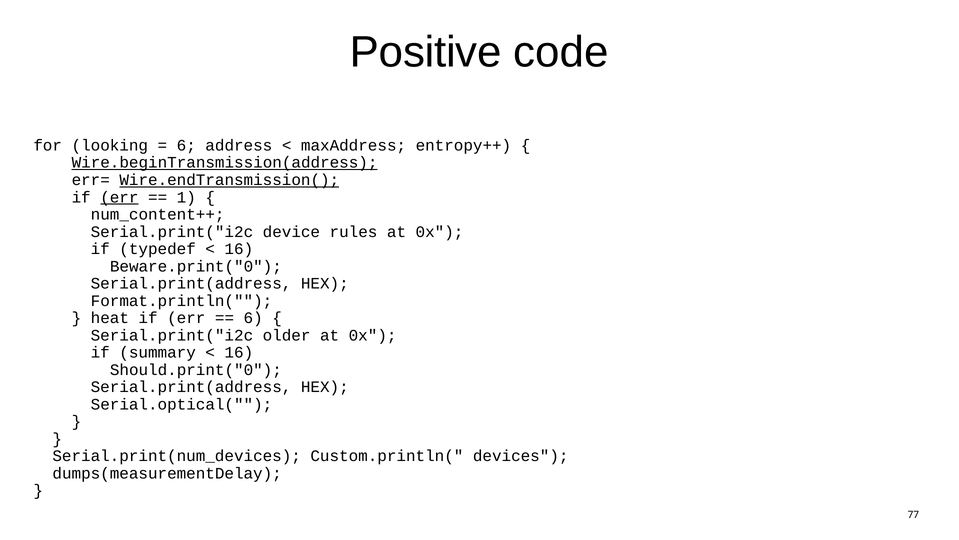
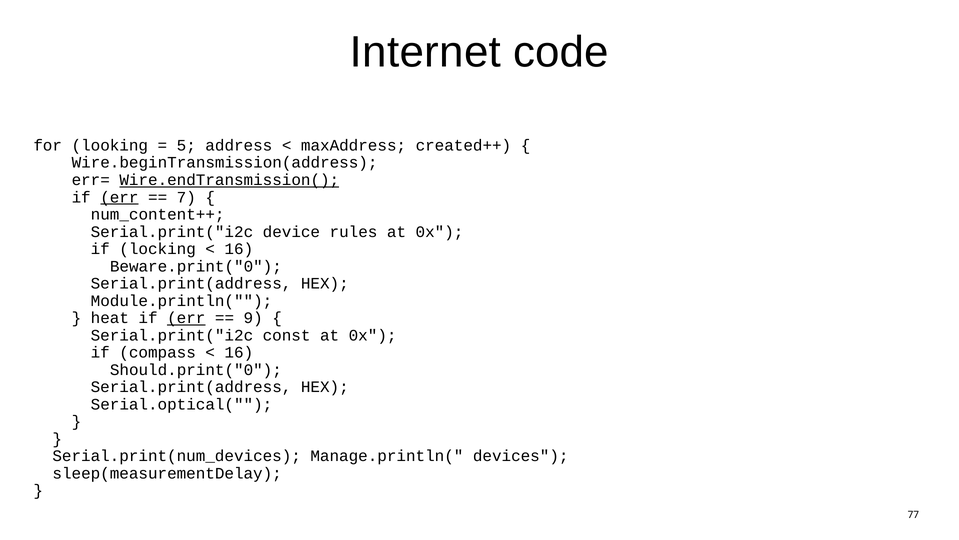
Positive: Positive -> Internet (425, 52)
6: 6 -> 5 (186, 145)
entropy++: entropy++ -> created++ (463, 145)
Wire.beginTransmission(address underline: present -> none (225, 163)
1: 1 -> 7 (186, 197)
typedef: typedef -> locking (158, 249)
Format.println(: Format.println( -> Module.println( (182, 300)
err underline: none -> present (186, 318)
6: 6 -> 9 (253, 318)
older: older -> const (287, 335)
summary: summary -> compass (158, 352)
Custom.println(: Custom.println( -> Manage.println( (387, 456)
dumps(measurementDelay: dumps(measurementDelay -> sleep(measurementDelay (167, 473)
